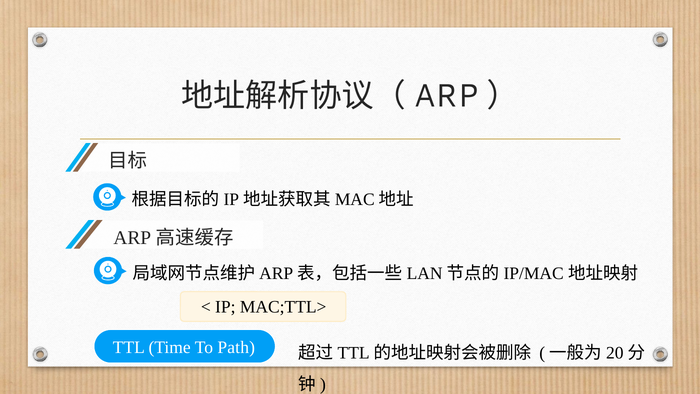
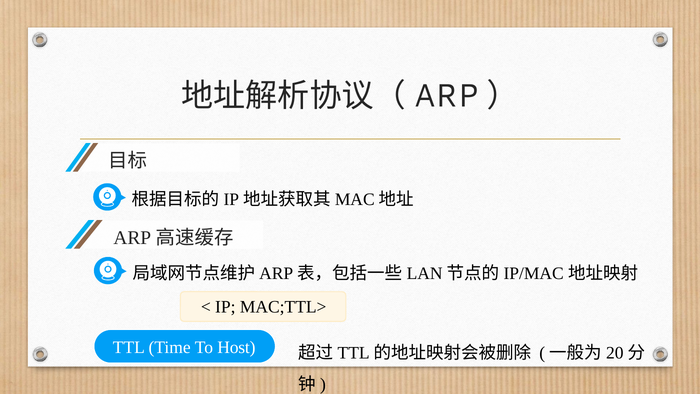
Path: Path -> Host (236, 347)
